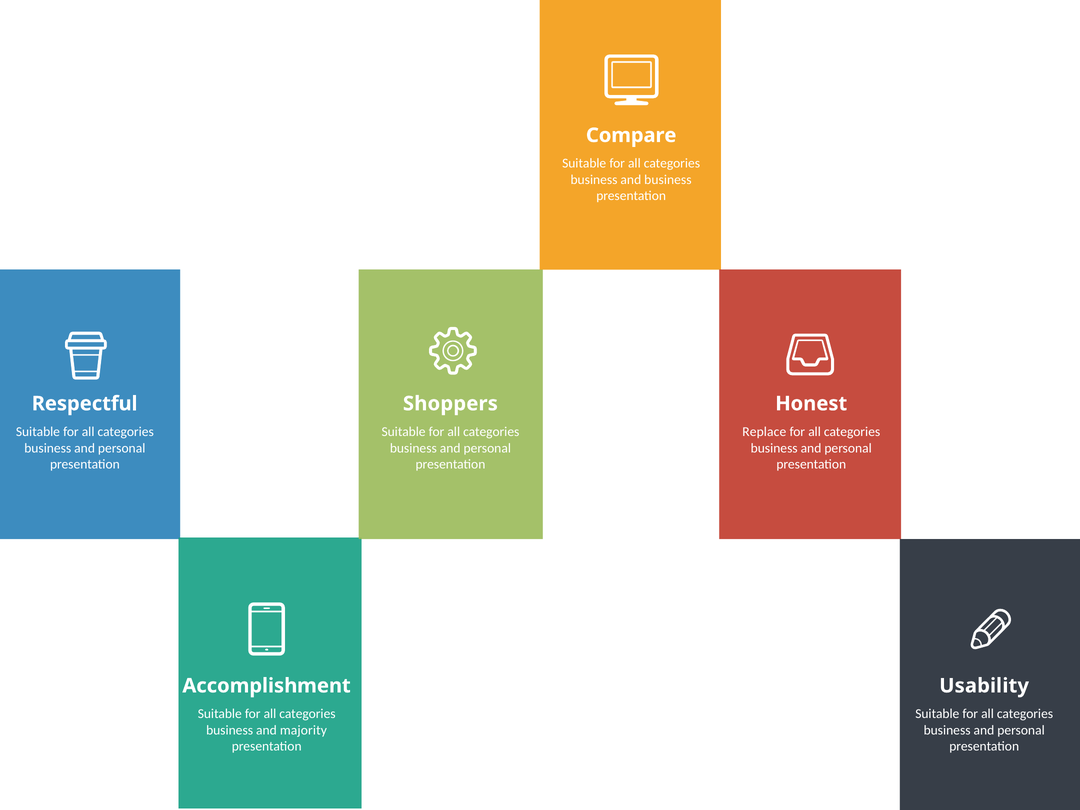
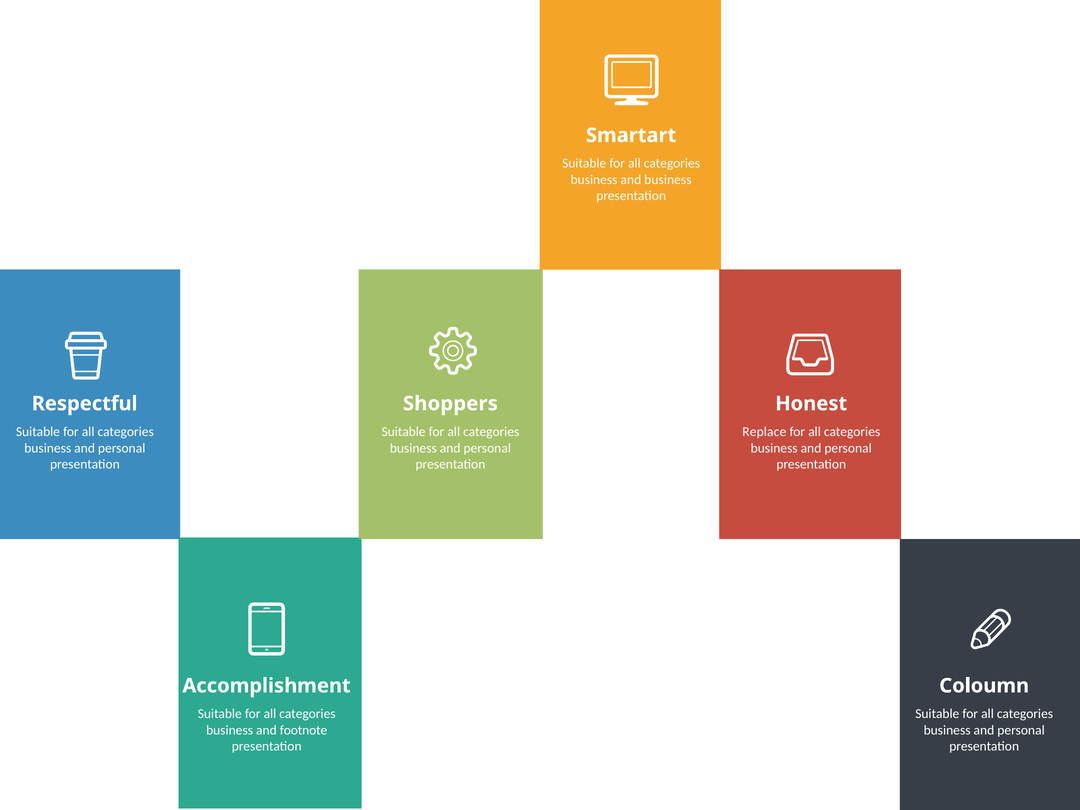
Compare: Compare -> Smartart (631, 135)
Usability: Usability -> Coloumn (984, 686)
majority: majority -> footnote (304, 730)
